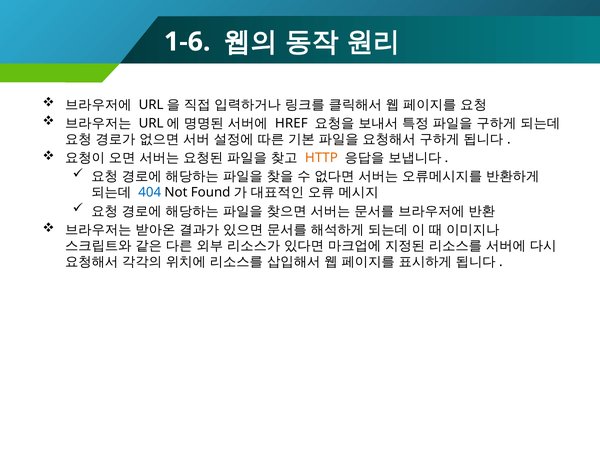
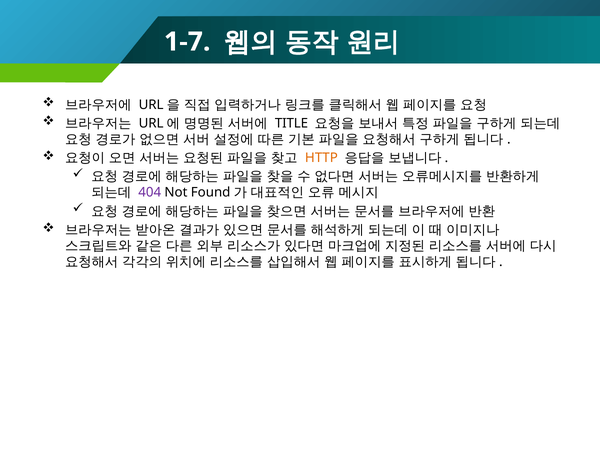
1-6: 1-6 -> 1-7 (187, 42)
HREF: HREF -> TITLE (291, 123)
404 colour: blue -> purple (150, 193)
